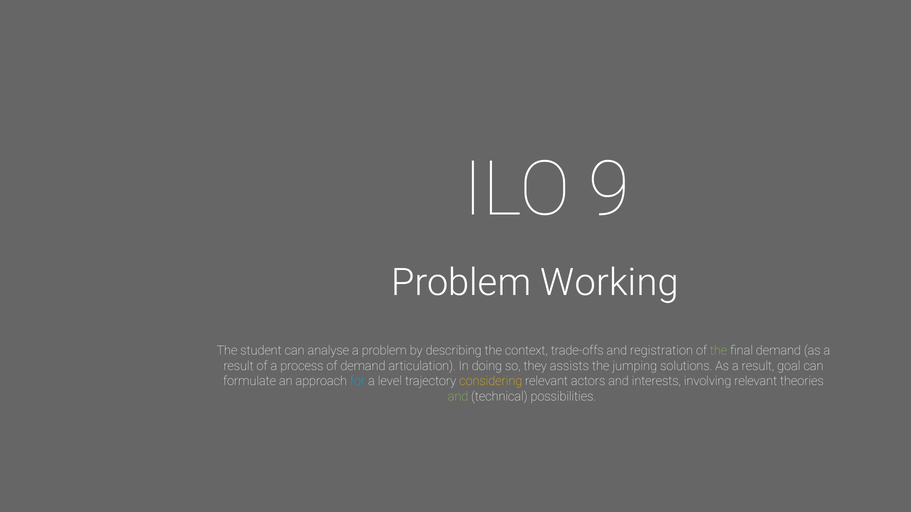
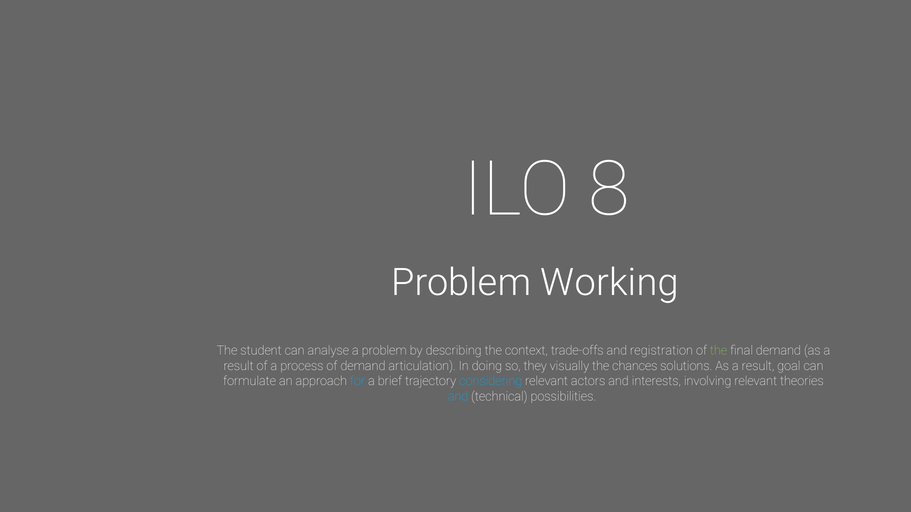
9: 9 -> 8 (609, 190)
assists: assists -> visually (569, 366)
jumping: jumping -> chances (635, 366)
level: level -> brief (390, 382)
considering colour: yellow -> light blue (491, 382)
and colour: light green -> light blue (458, 397)
